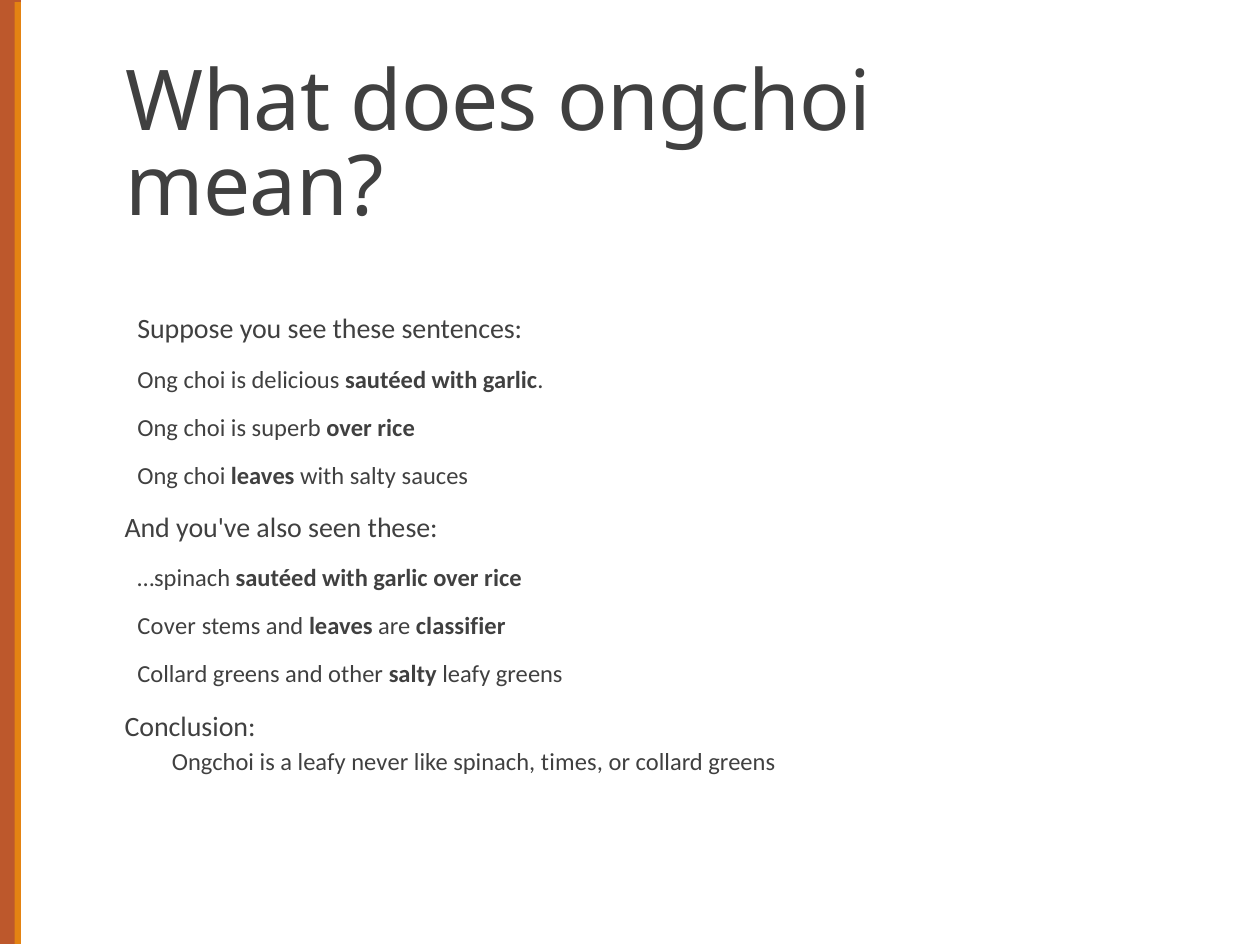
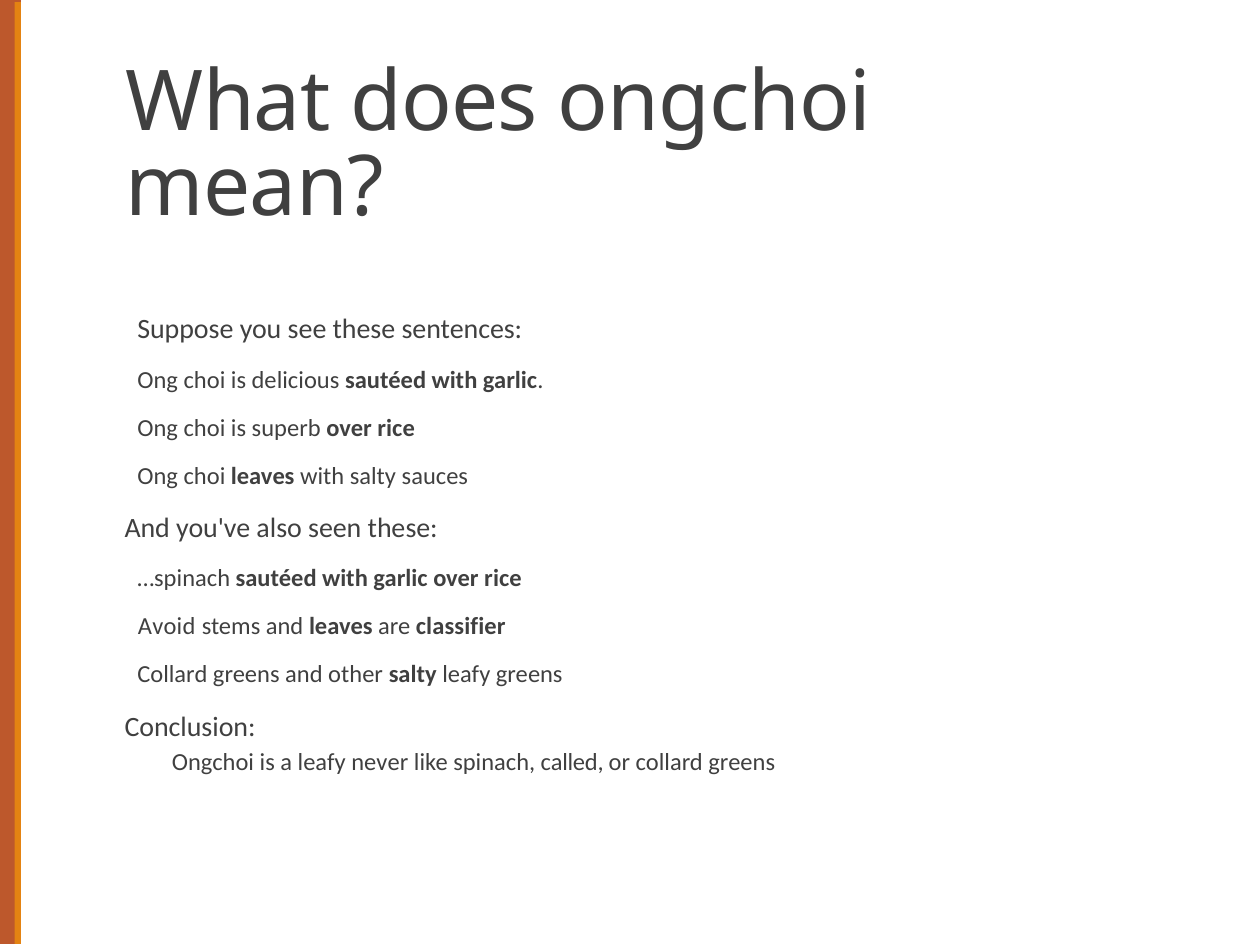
Cover: Cover -> Avoid (167, 627)
times: times -> called (572, 762)
